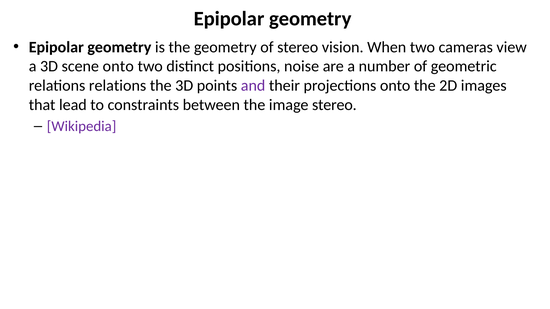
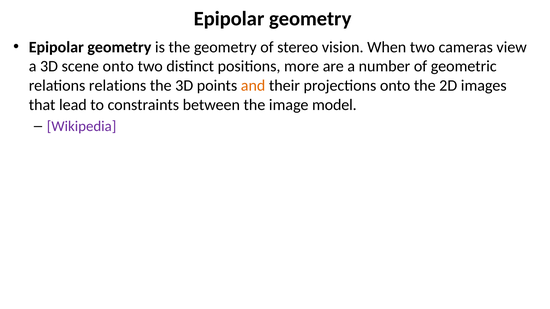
noise: noise -> more (302, 66)
and colour: purple -> orange (253, 86)
image stereo: stereo -> model (334, 105)
